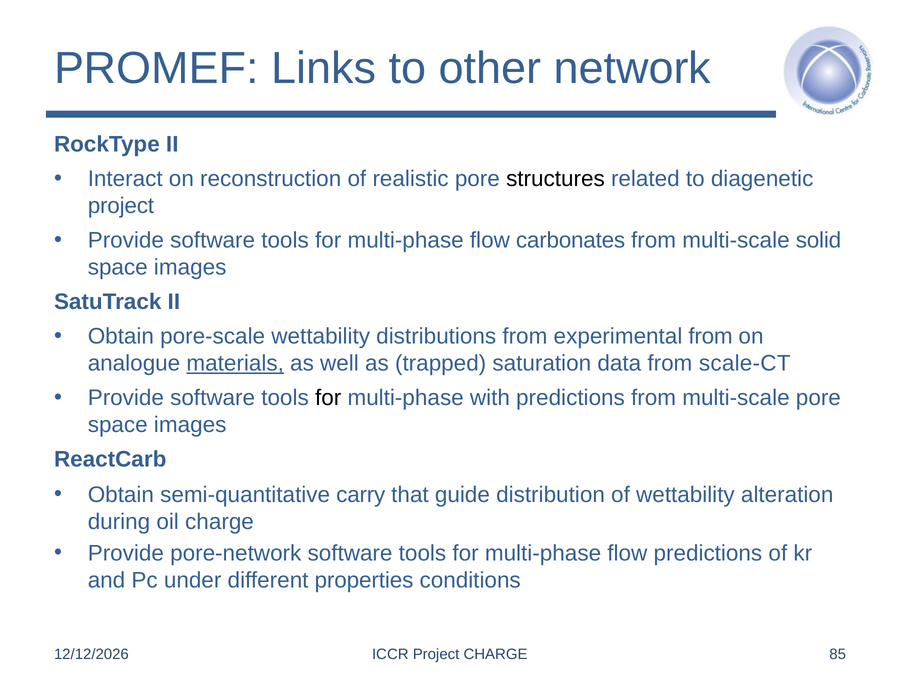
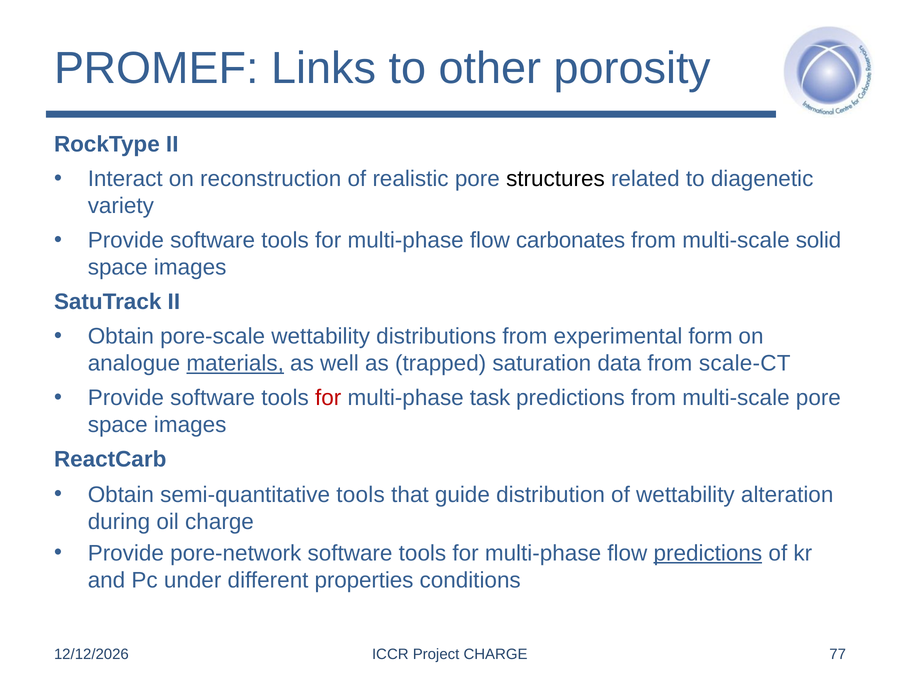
network: network -> porosity (632, 68)
project: project -> variety (121, 206)
experimental from: from -> form (711, 336)
for colour: black -> red (328, 398)
with: with -> task (490, 398)
semi-quantitative carry: carry -> tools (361, 495)
predictions underline: none -> present (708, 553)
85: 85 -> 77 (838, 654)
